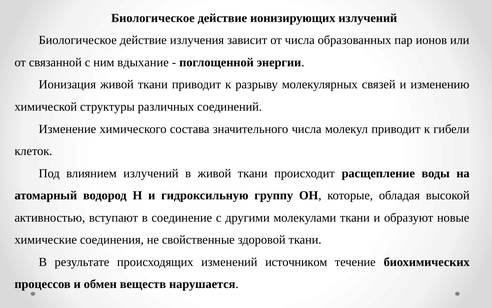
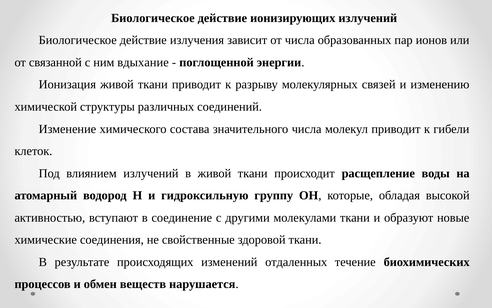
источником: источником -> отдаленных (296, 262)
